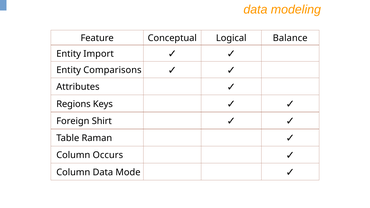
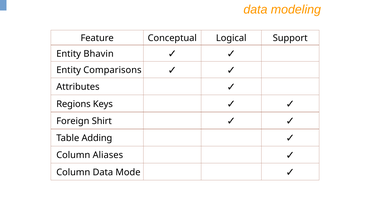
Balance: Balance -> Support (290, 38)
Import: Import -> Bhavin (99, 54)
Raman: Raman -> Adding (97, 138)
Occurs: Occurs -> Aliases (108, 155)
